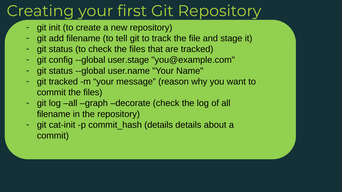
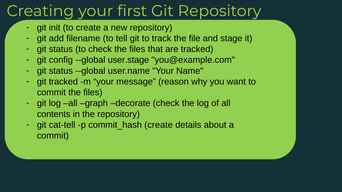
filename: filename -> contents (54, 114)
cat-init: cat-init -> cat-tell (62, 125)
commit_hash details: details -> create (159, 125)
